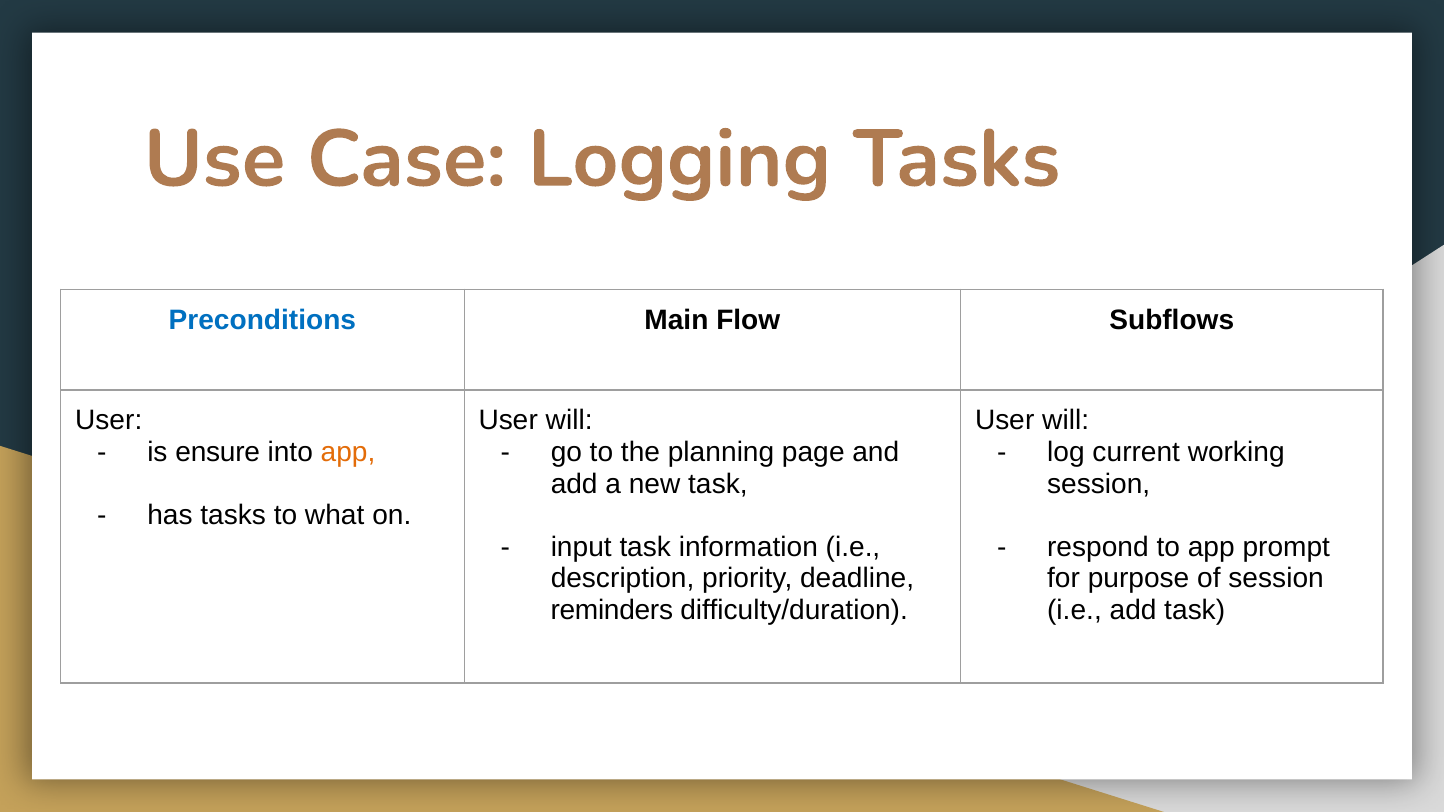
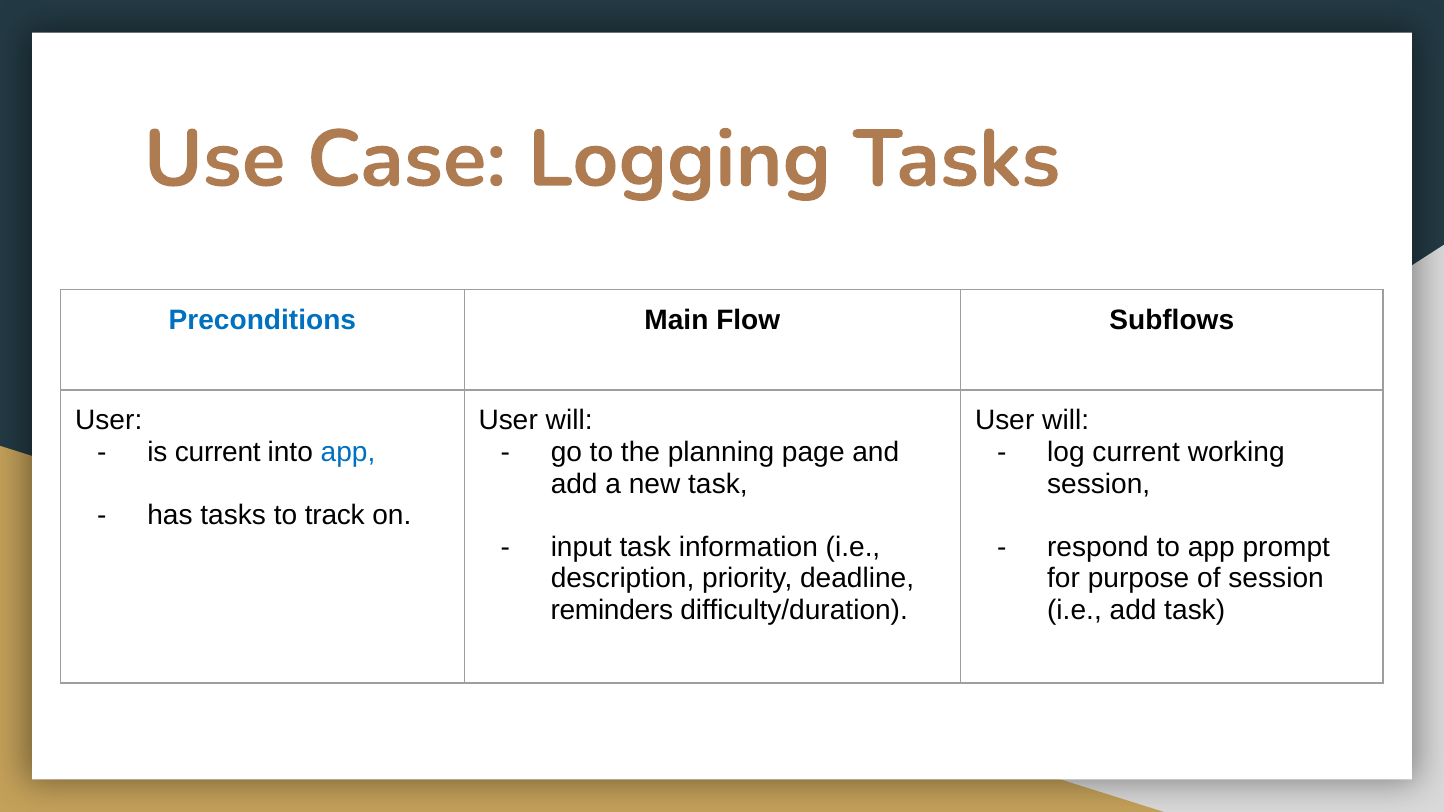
is ensure: ensure -> current (218, 452)
app colour: orange -> blue (348, 452)
what: what -> track (335, 515)
